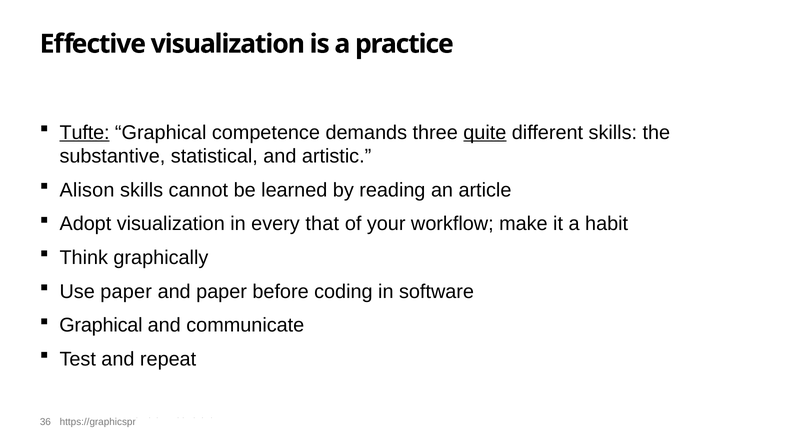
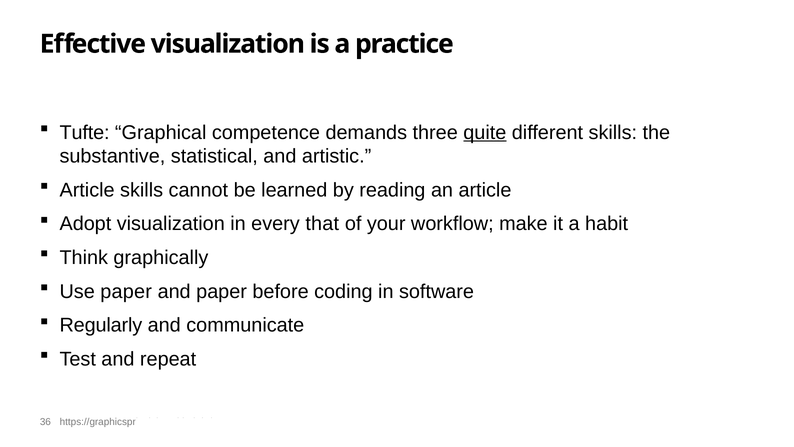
Tufte underline: present -> none (85, 132)
Alison: Alison -> Article (87, 190)
Graphical: Graphical -> Regularly (101, 325)
